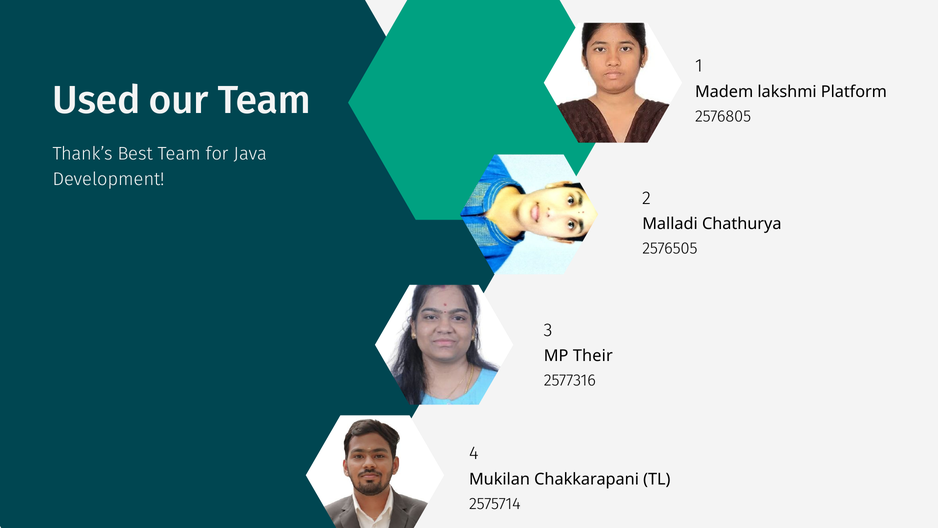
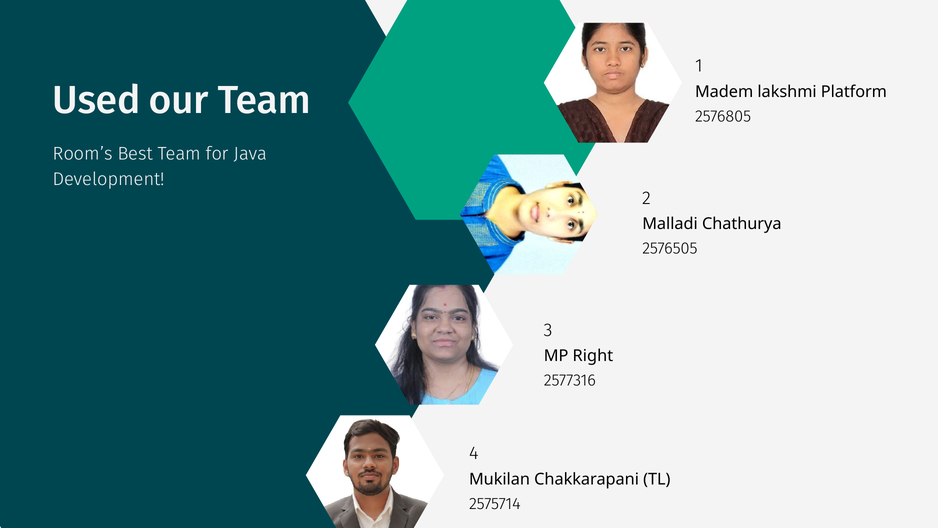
Thank’s: Thank’s -> Room’s (83, 153)
Their: Their -> Right (593, 356)
